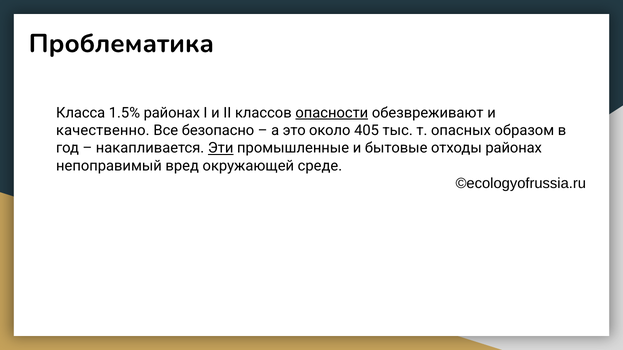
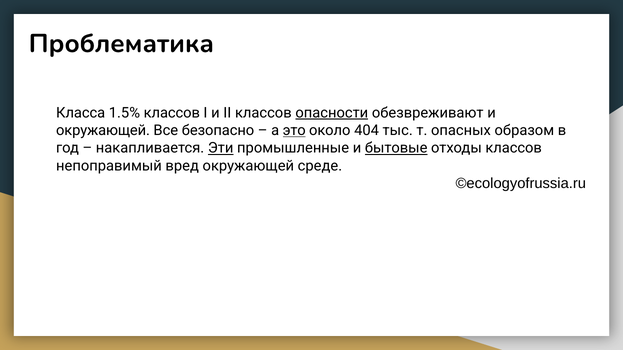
1.5% районах: районах -> классов (172, 113)
качественно: качественно -> окружающей (103, 131)
это underline: none -> present (294, 131)
405: 405 -> 404 (367, 131)
бытовые underline: none -> present (396, 148)
отходы районах: районах -> классов (514, 148)
